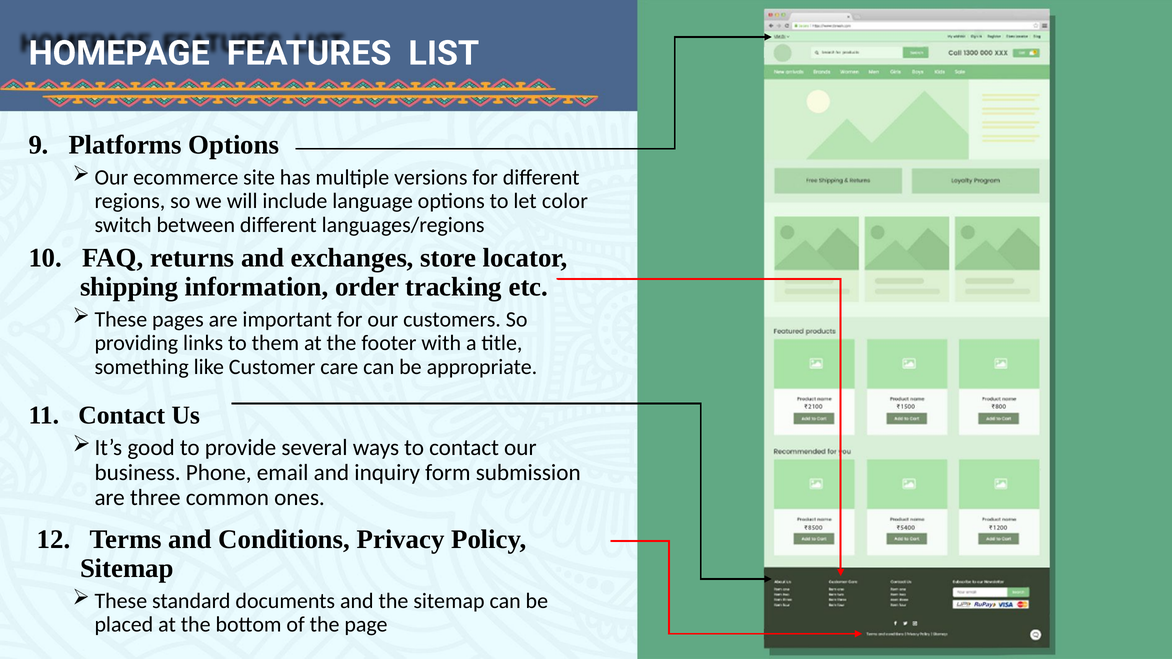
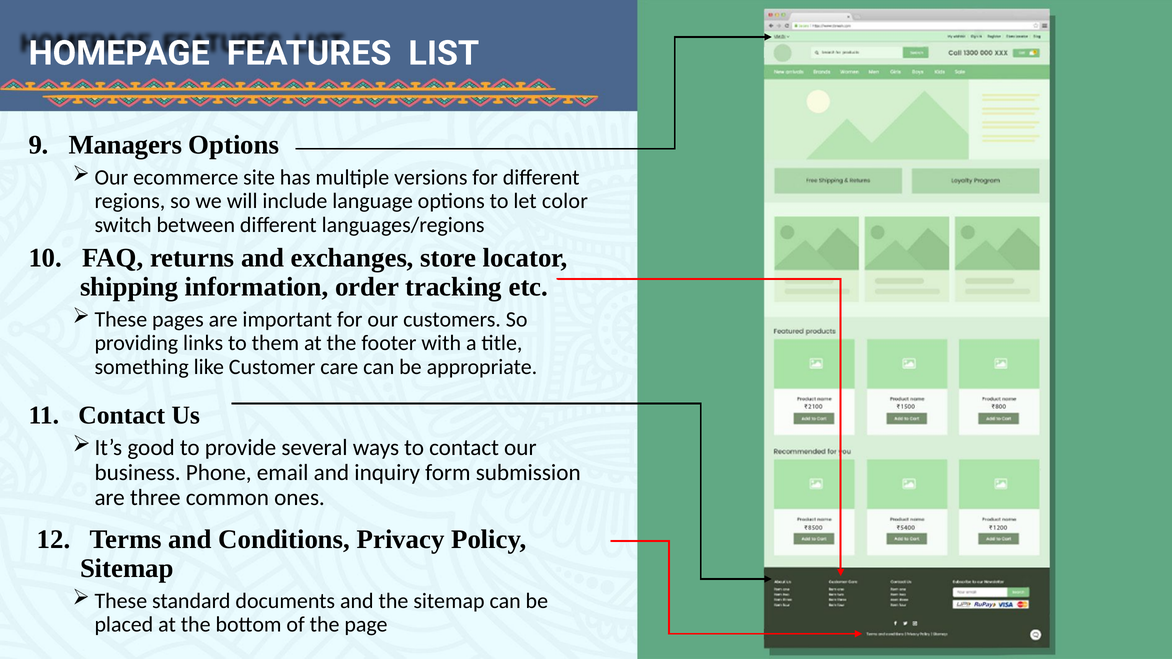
Platforms: Platforms -> Managers (125, 145)
